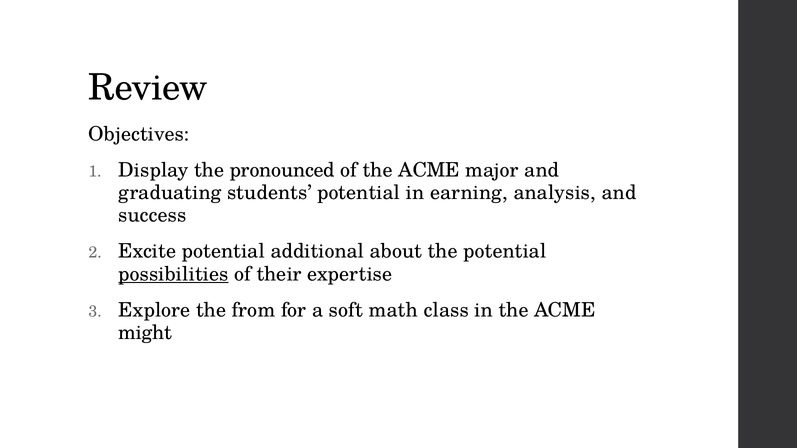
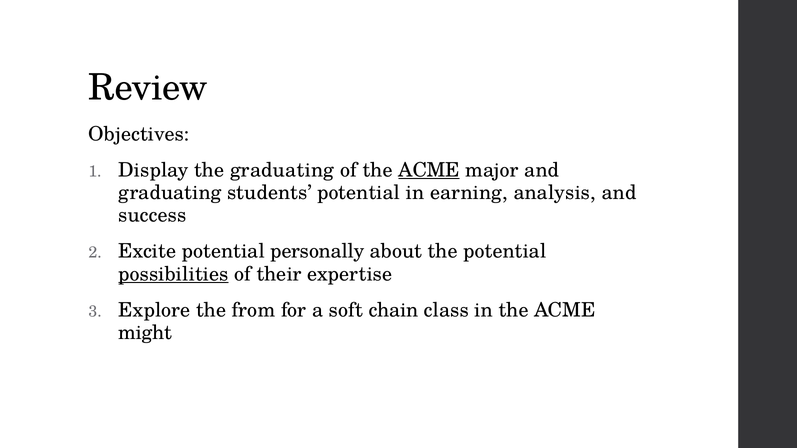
the pronounced: pronounced -> graduating (282, 170)
ACME underline: none -> present (429, 170)
additional: additional -> personally (317, 252)
math: math -> chain (393, 310)
